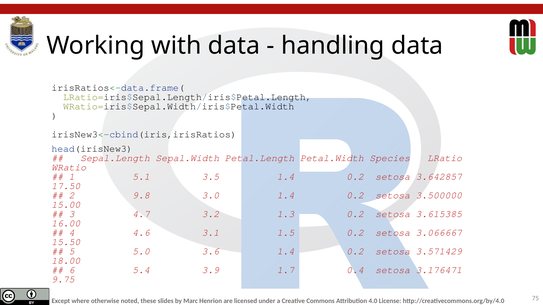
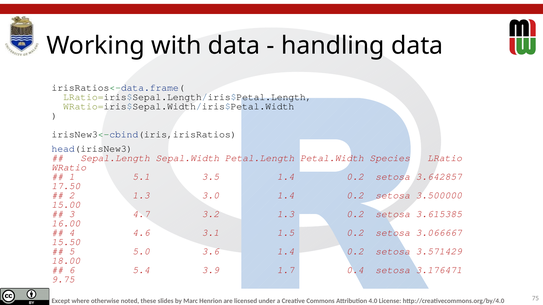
2 9.8: 9.8 -> 1.3 (141, 196)
